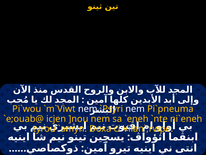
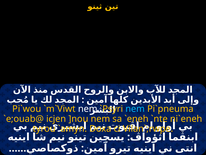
nem colour: white -> light blue (135, 109)
